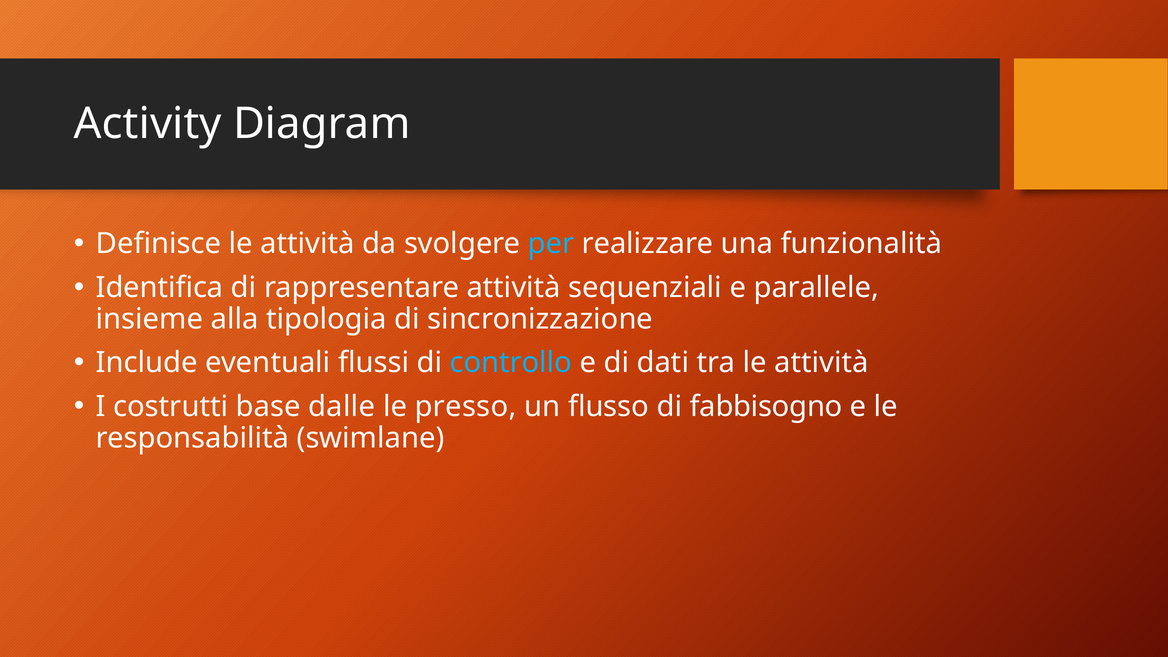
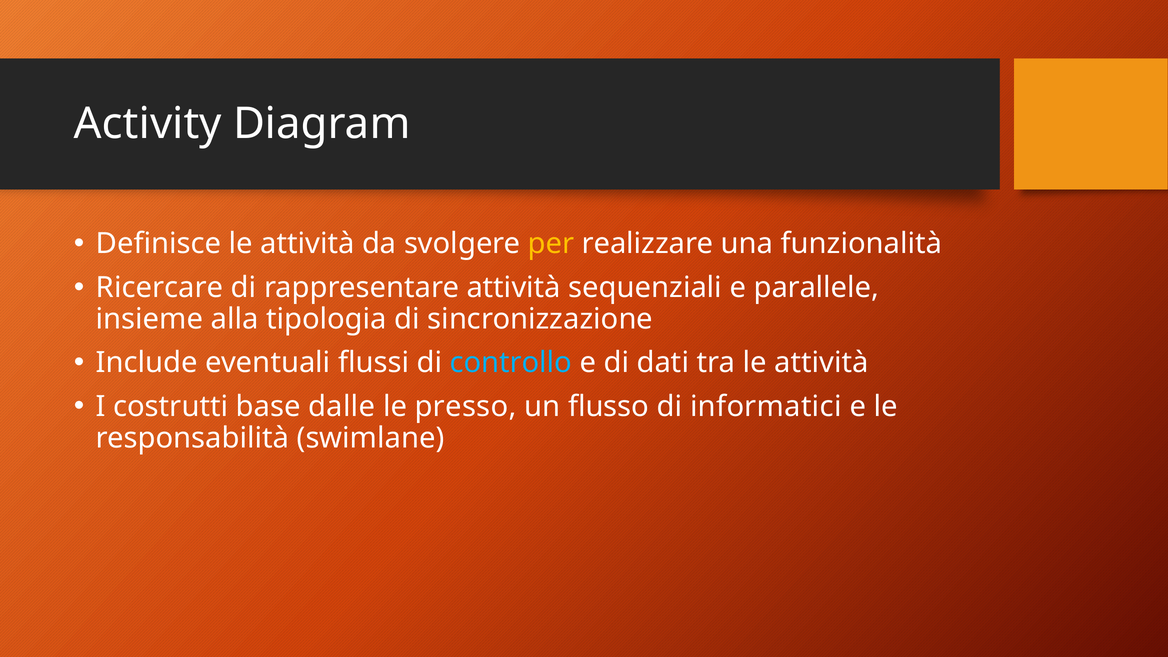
per colour: light blue -> yellow (551, 244)
Identifica: Identifica -> Ricercare (160, 288)
fabbisogno: fabbisogno -> informatici (766, 406)
